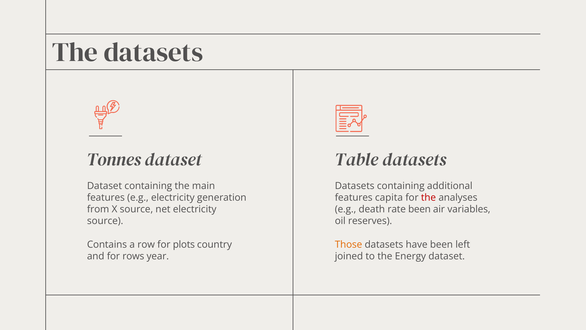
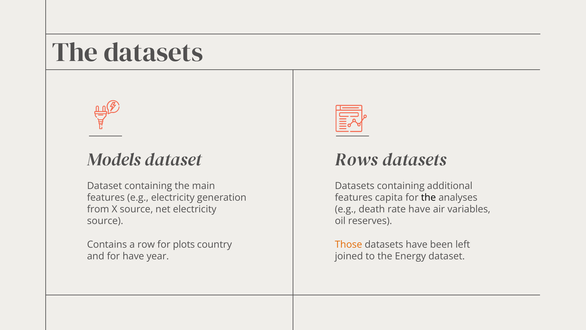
Tonnes: Tonnes -> Models (114, 159)
Table: Table -> Rows (356, 159)
the colour: red -> black (428, 197)
rate been: been -> have (419, 209)
for rows: rows -> have (133, 256)
